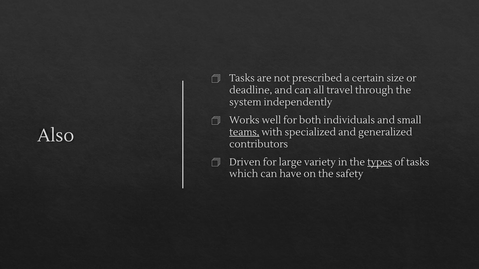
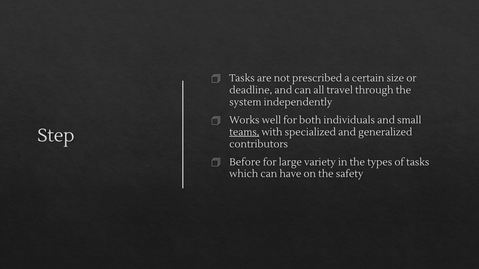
Also: Also -> Step (56, 136)
Driven: Driven -> Before (245, 162)
types underline: present -> none (380, 162)
